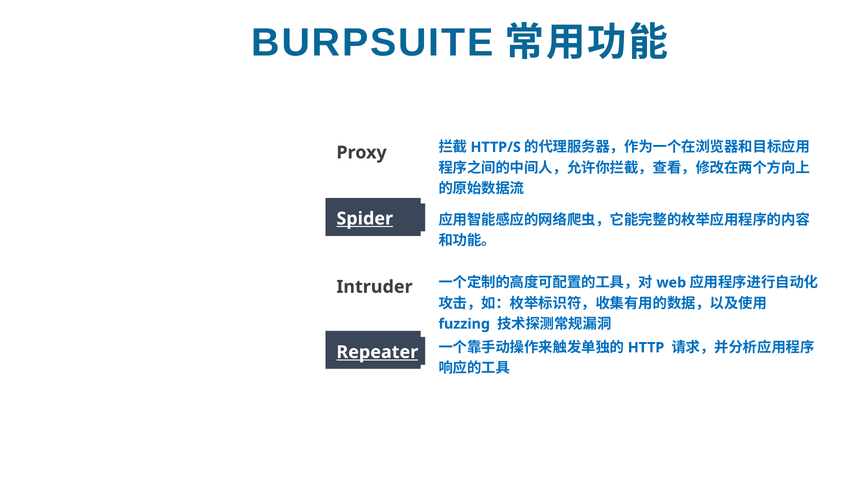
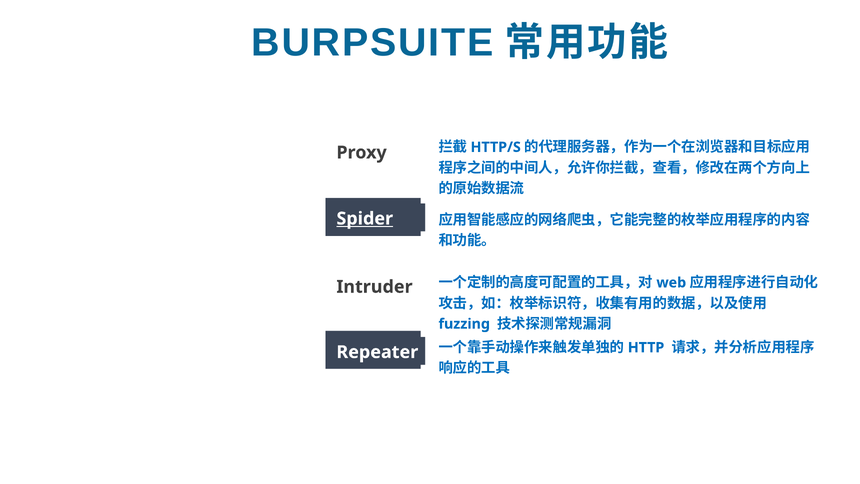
Repeater underline: present -> none (377, 352)
